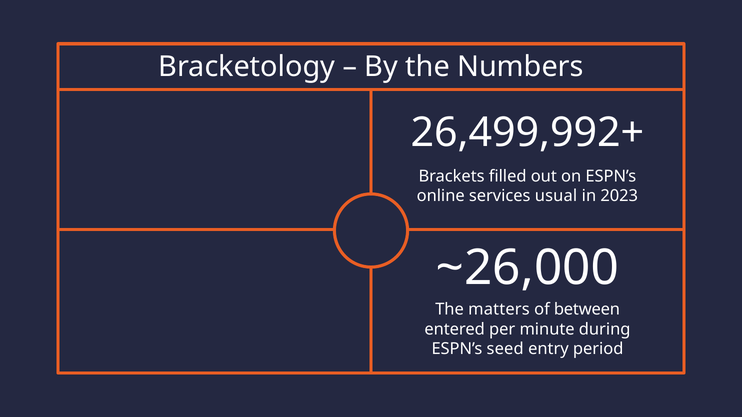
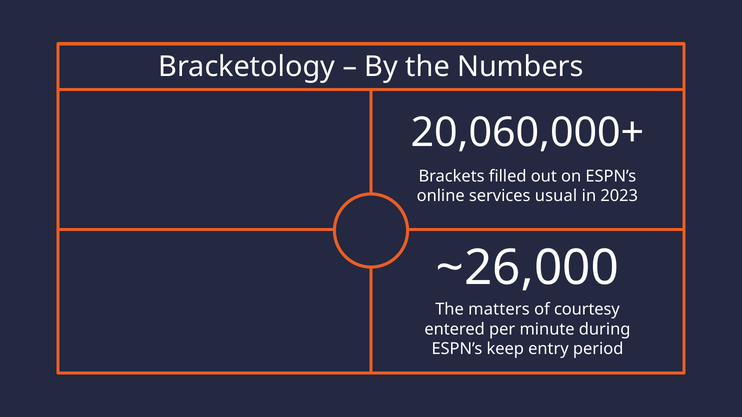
26,499,992+: 26,499,992+ -> 20,060,000+ (527, 133)
between: between -> courtesy (587, 310)
seed: seed -> keep (505, 349)
